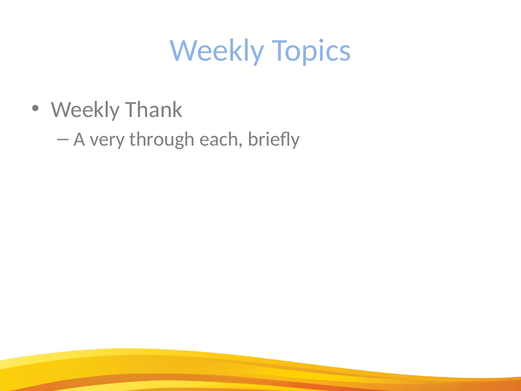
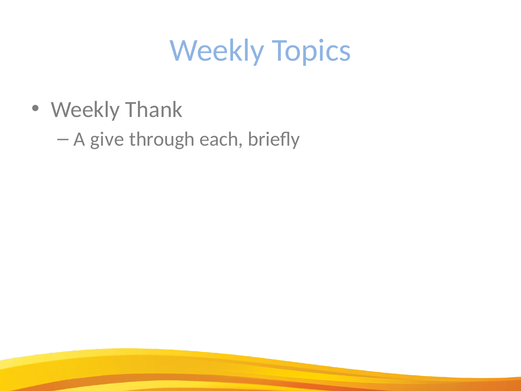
very: very -> give (107, 139)
